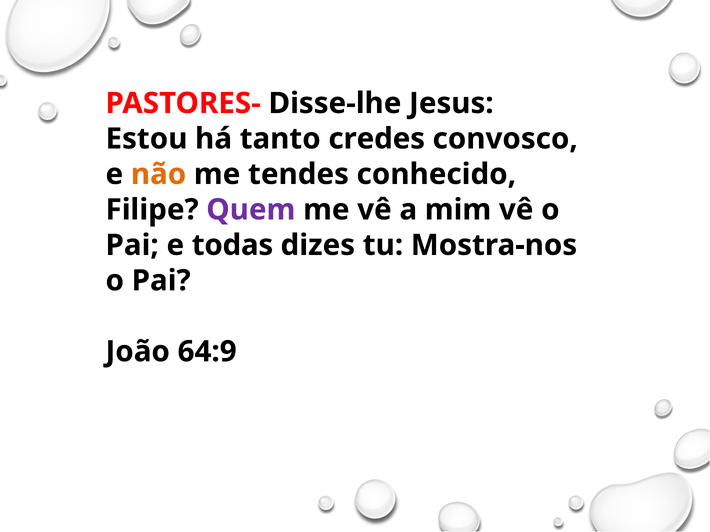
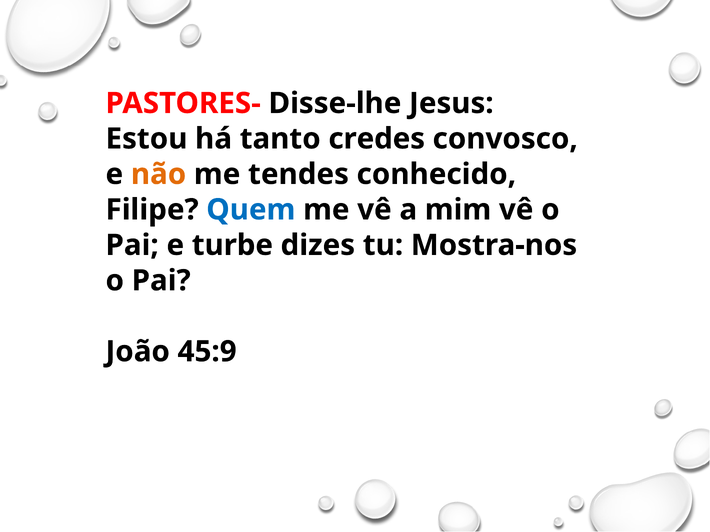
Quem colour: purple -> blue (251, 210)
todas: todas -> turbe (232, 245)
64:9: 64:9 -> 45:9 (207, 352)
